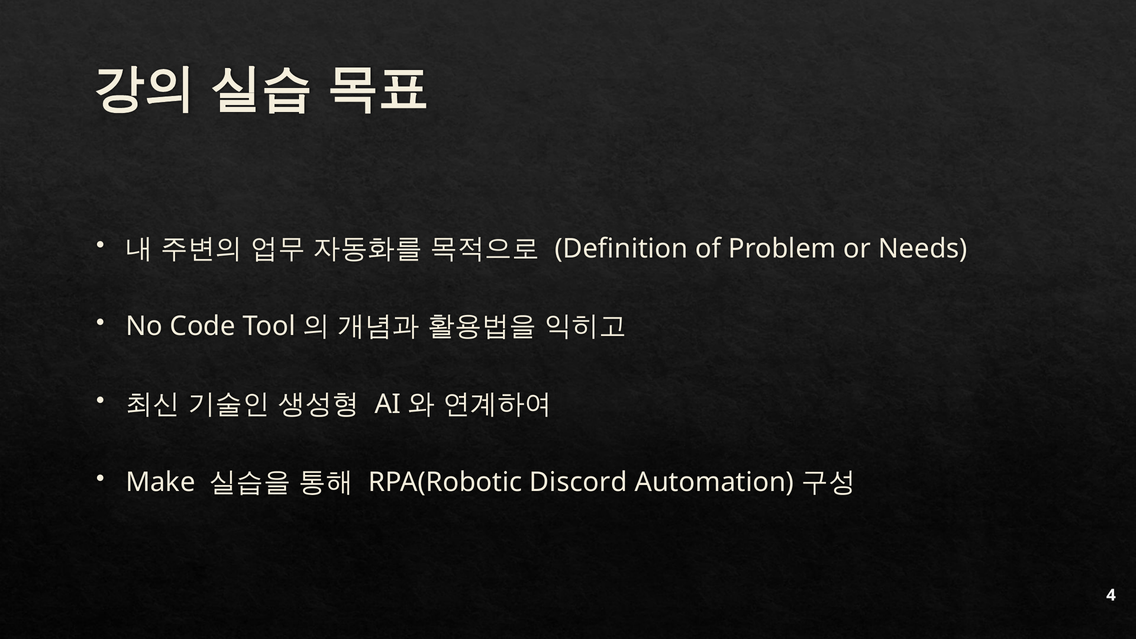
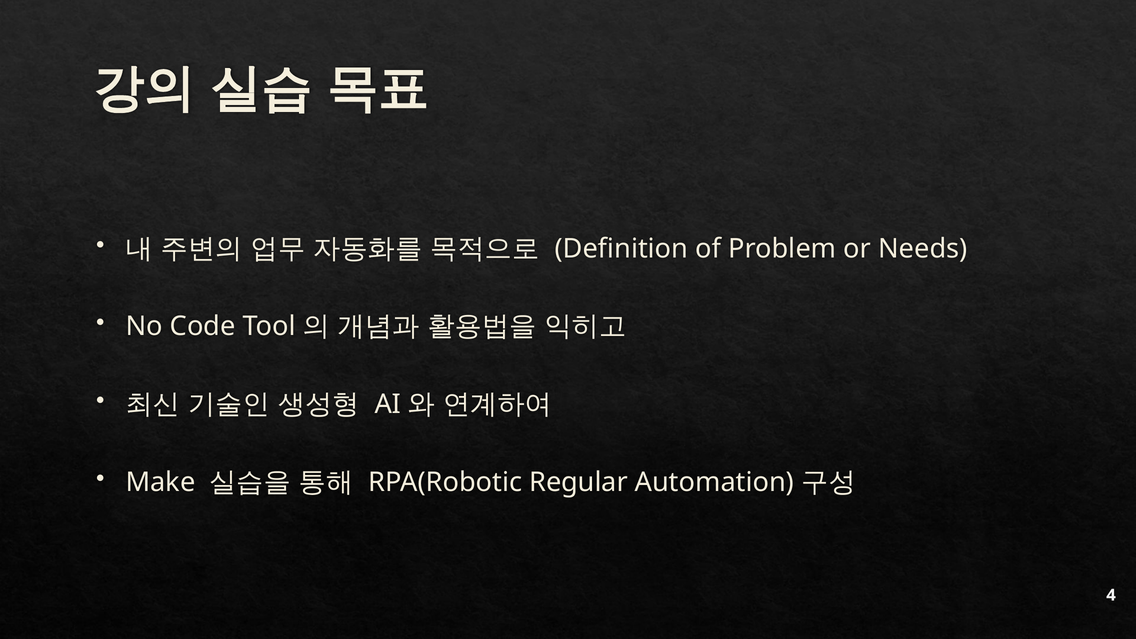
Discord: Discord -> Regular (579, 482)
